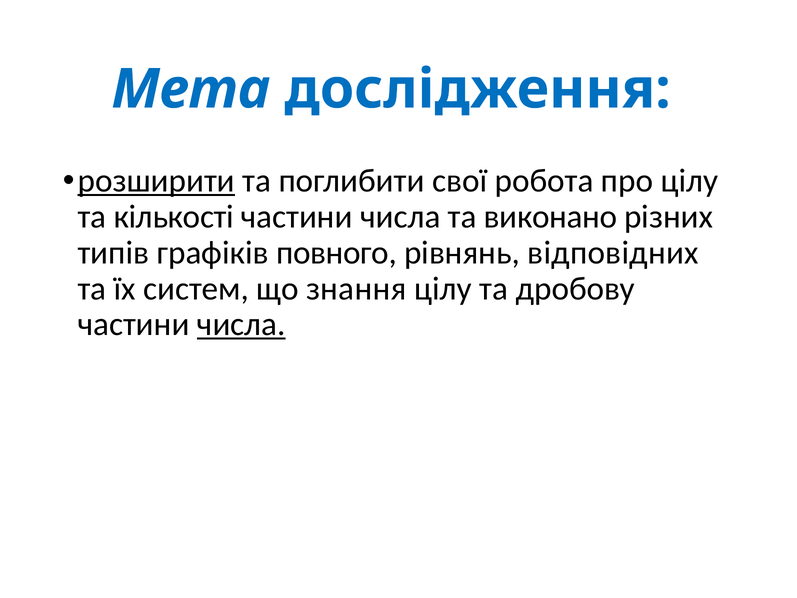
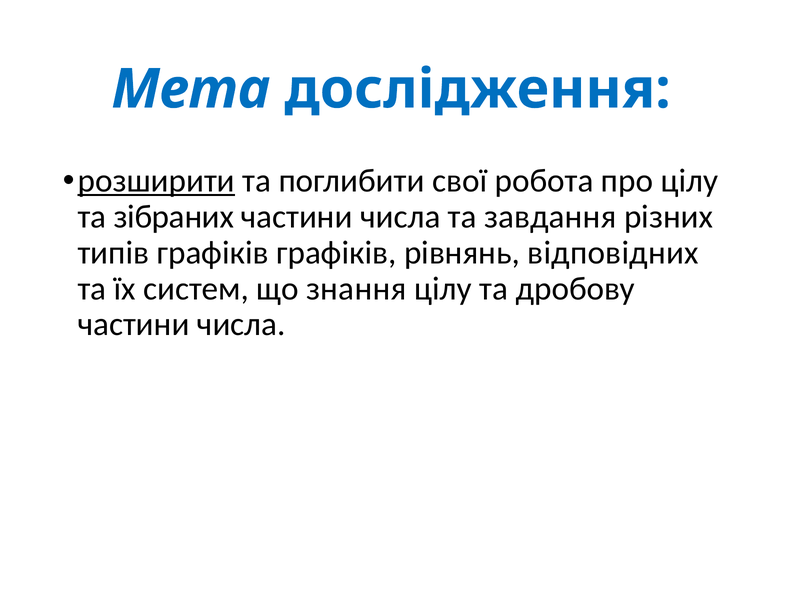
кількості: кількості -> зібраних (174, 217)
виконано: виконано -> завдання (550, 217)
графіків повного: повного -> графіків (336, 253)
числа underline: present -> none (241, 324)
